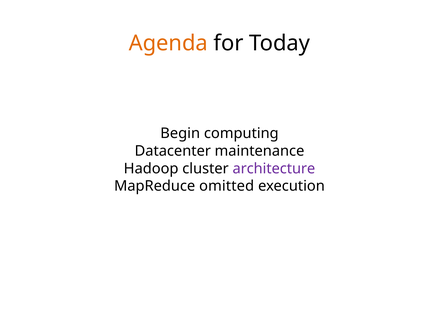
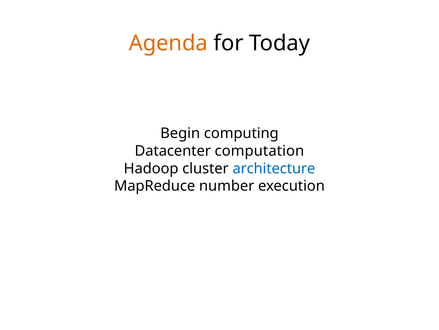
maintenance: maintenance -> computation (259, 151)
architecture colour: purple -> blue (274, 168)
omitted: omitted -> number (227, 186)
